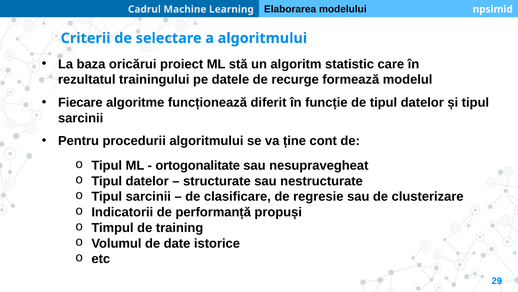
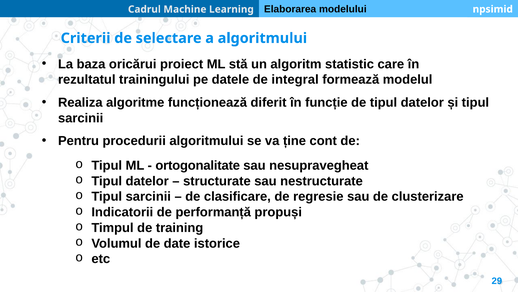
recurge: recurge -> integral (295, 79)
Fiecare: Fiecare -> Realiza (80, 102)
